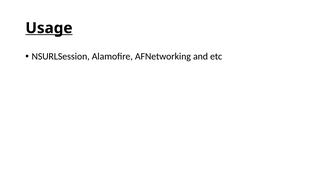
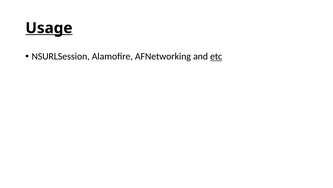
etc underline: none -> present (216, 56)
